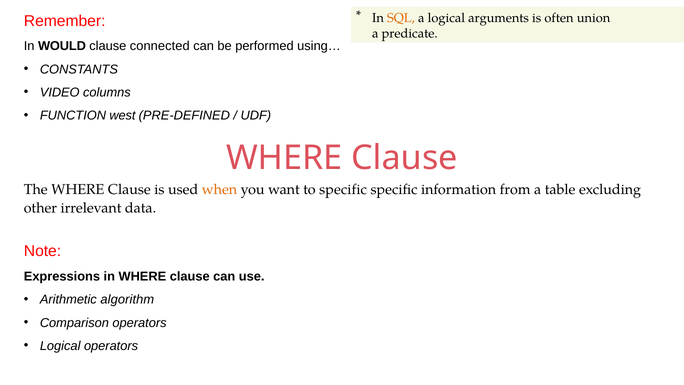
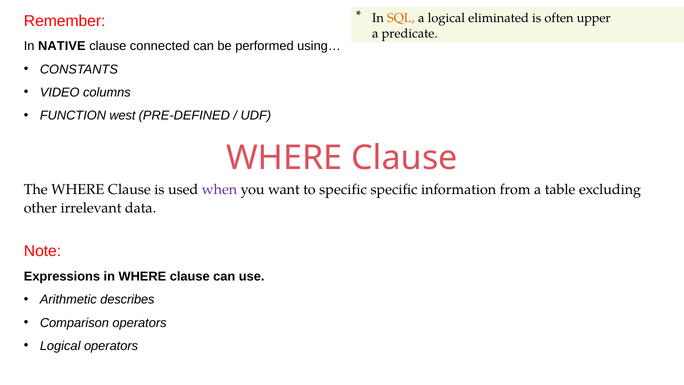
arguments: arguments -> eliminated (499, 18)
union: union -> upper (594, 18)
WOULD: WOULD -> NATIVE (62, 46)
when colour: orange -> purple (219, 189)
algorithm: algorithm -> describes (127, 299)
